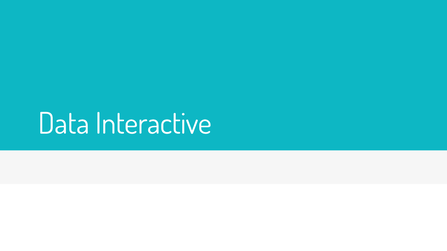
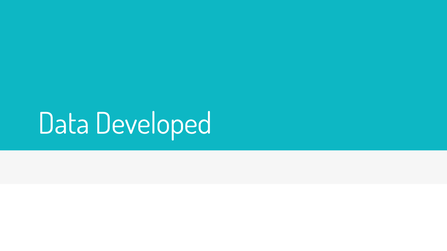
Interactive: Interactive -> Developed (153, 124)
